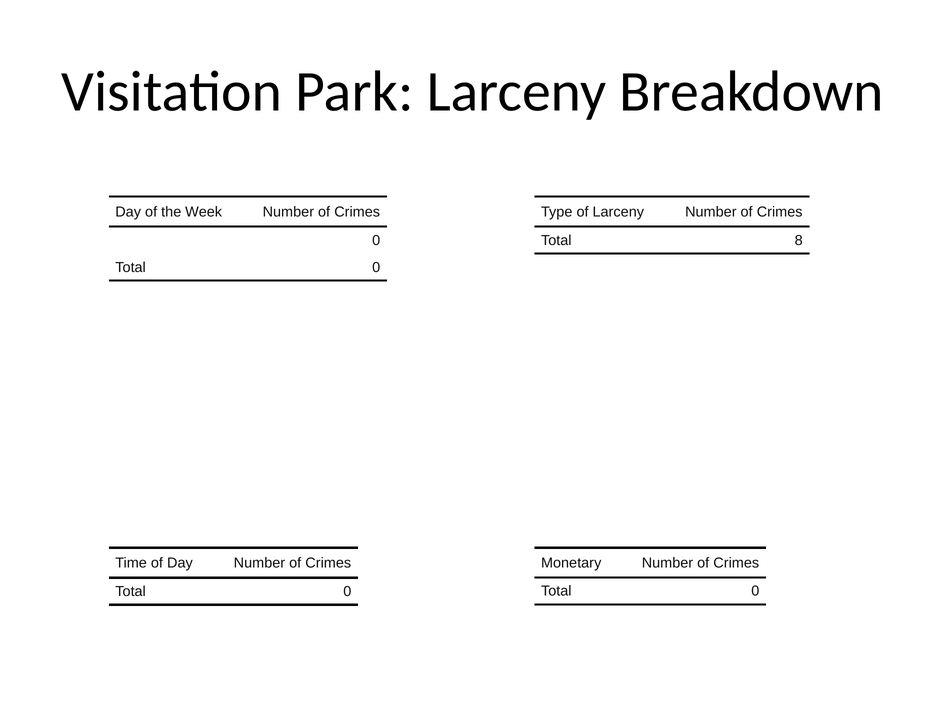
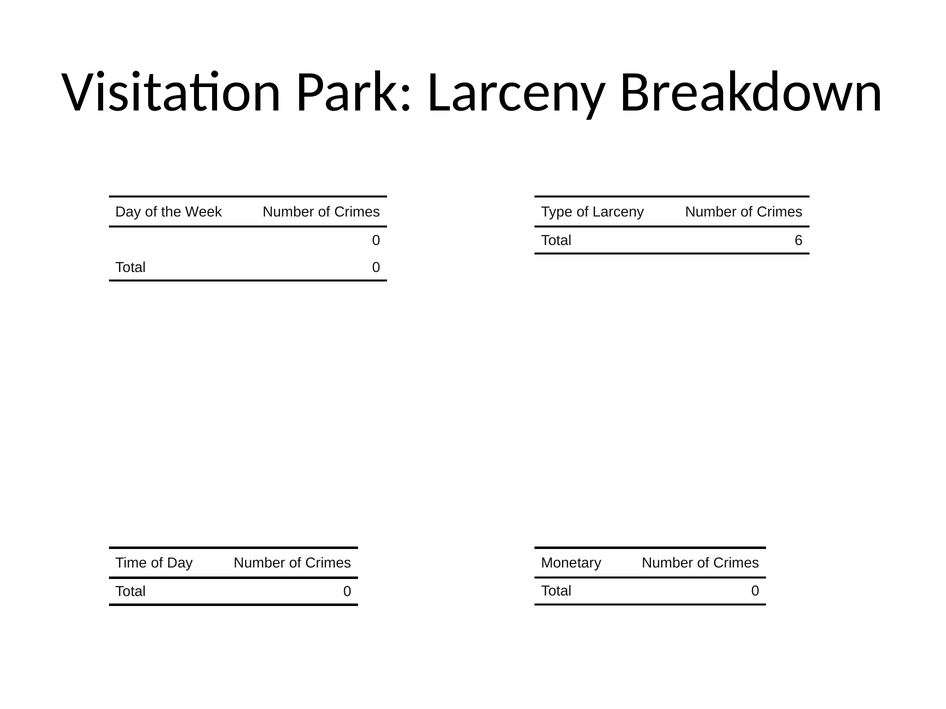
8: 8 -> 6 (799, 240)
